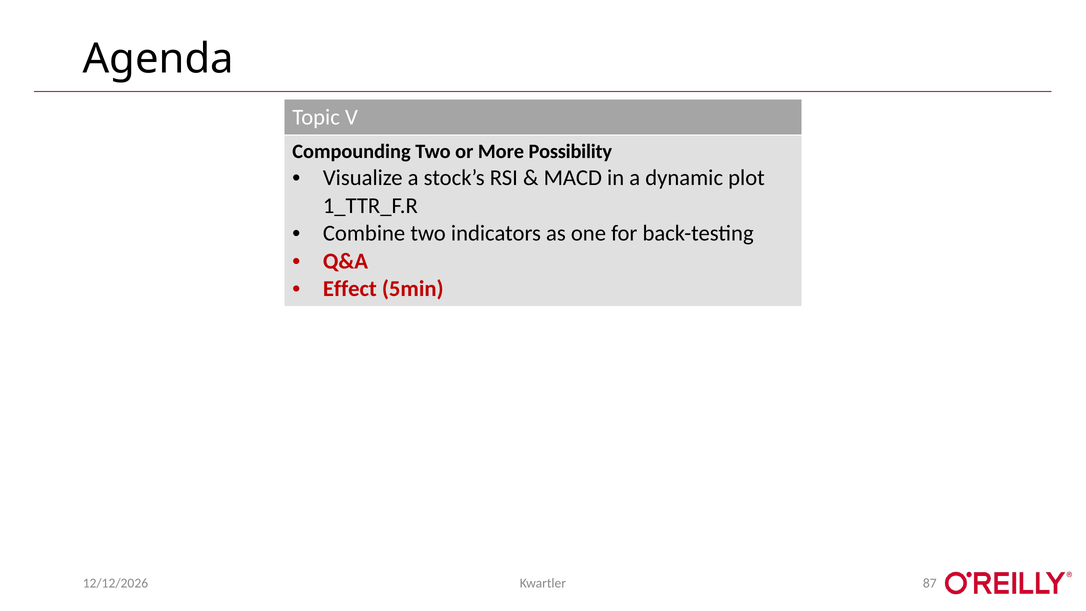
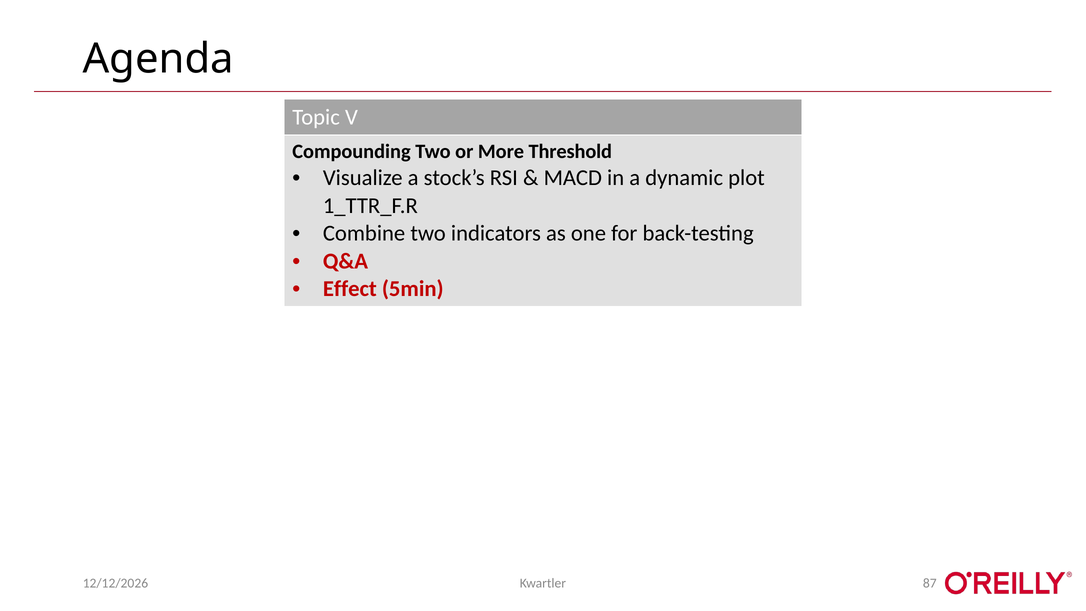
Possibility: Possibility -> Threshold (570, 152)
